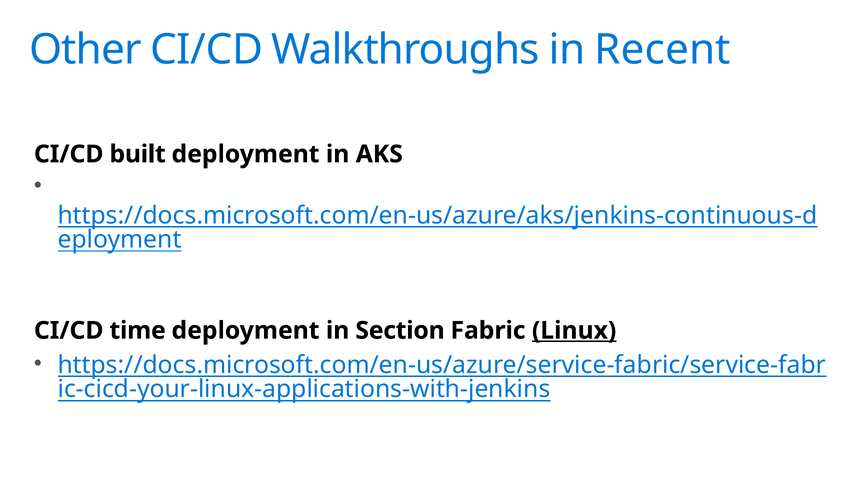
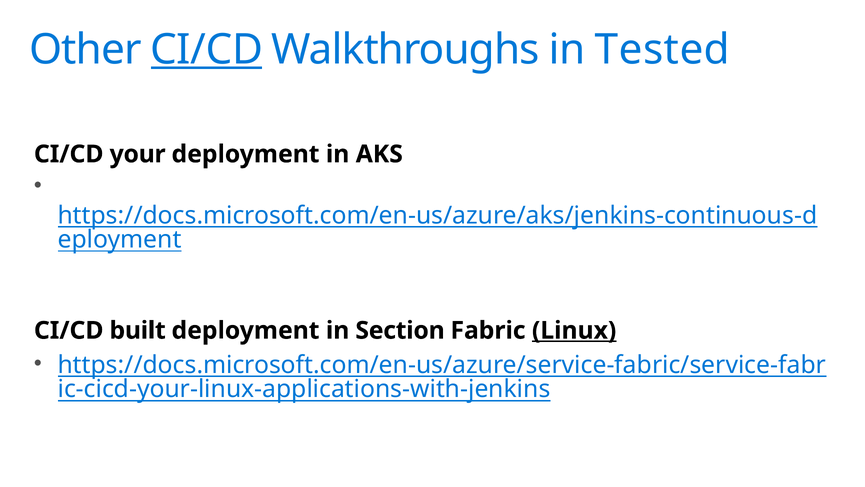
CI/CD underline: none -> present (207, 50)
Recent: Recent -> Tested (662, 50)
built: built -> your (138, 154)
time: time -> built (138, 330)
